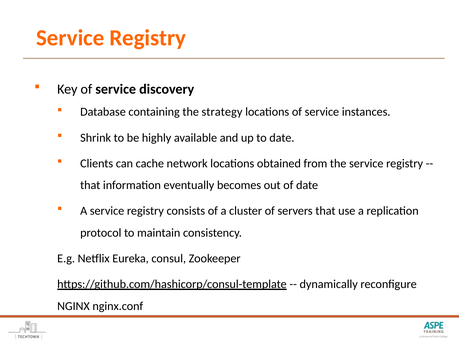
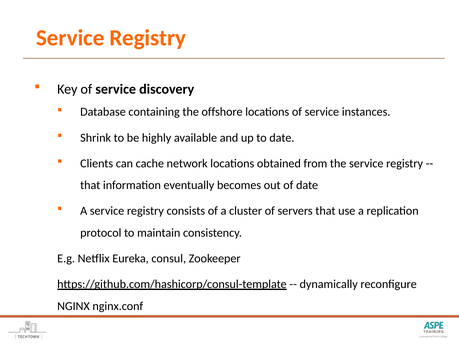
strategy: strategy -> offshore (222, 112)
